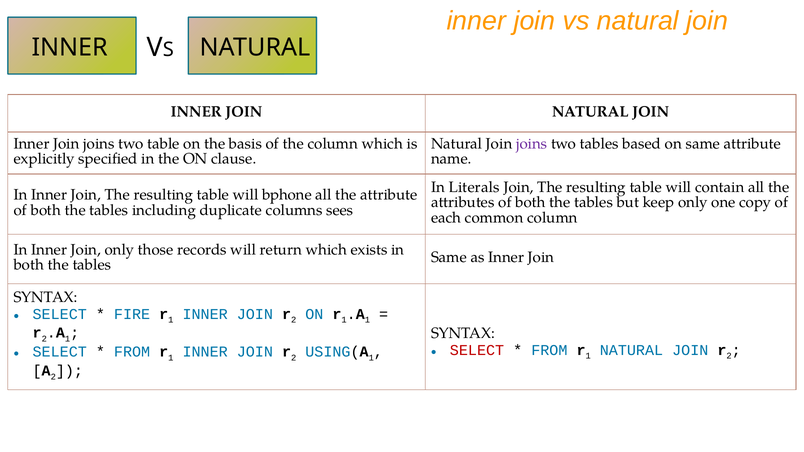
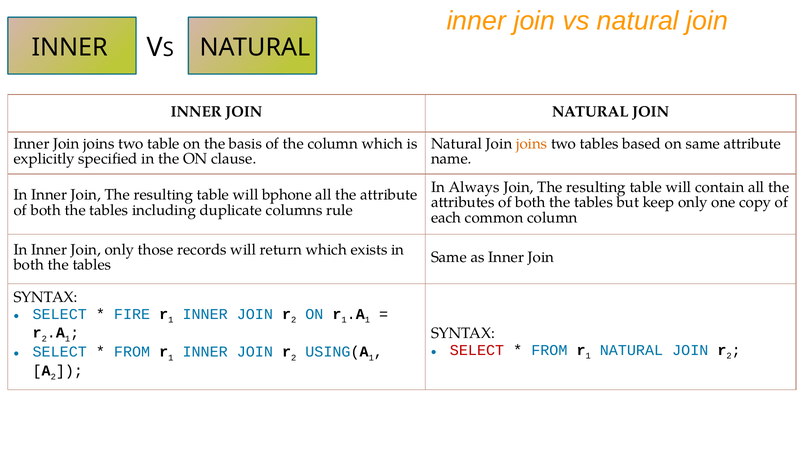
joins colour: purple -> orange (532, 144)
Literals: Literals -> Always (474, 187)
sees: sees -> rule (340, 210)
